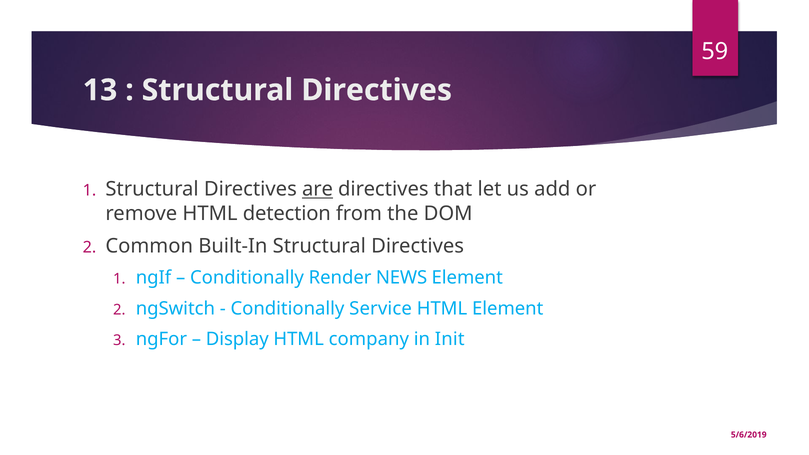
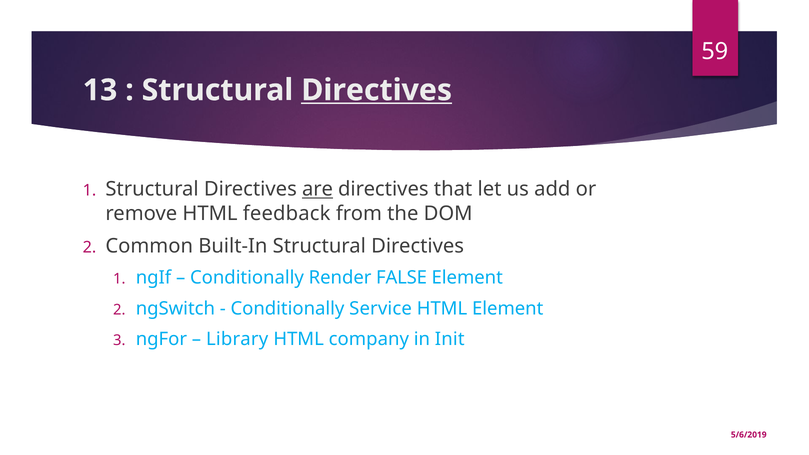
Directives underline: none -> present (377, 90)
detection: detection -> feedback (287, 214)
NEWS: NEWS -> FALSE (402, 278)
Display: Display -> Library (237, 339)
